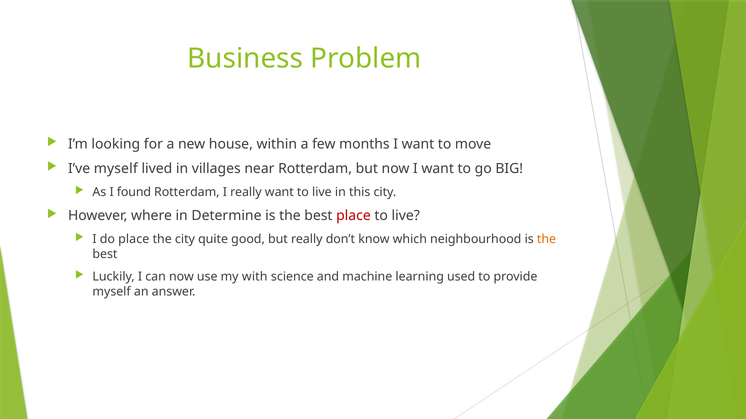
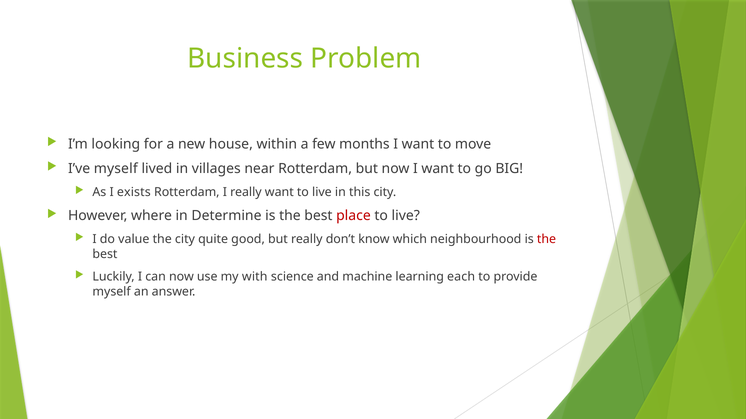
found: found -> exists (134, 192)
do place: place -> value (134, 240)
the colour: orange -> red (546, 240)
used: used -> each (461, 277)
